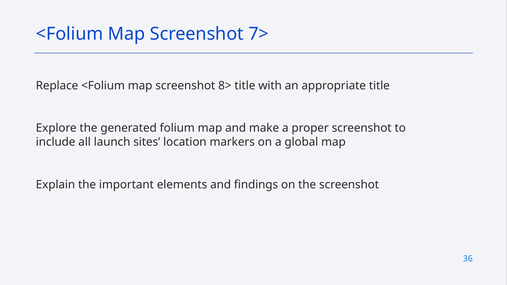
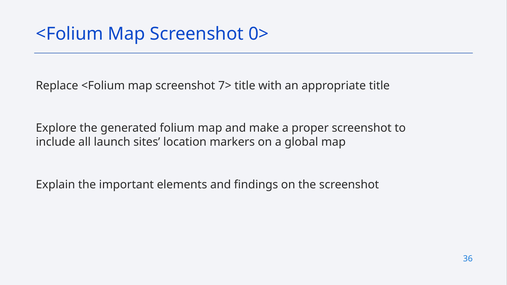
7>: 7> -> 0> (259, 34)
8>: 8> -> 7> (225, 86)
